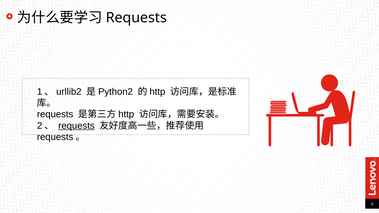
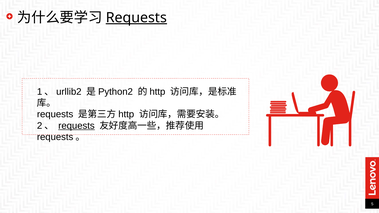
Requests underline: none -> present (136, 18)
